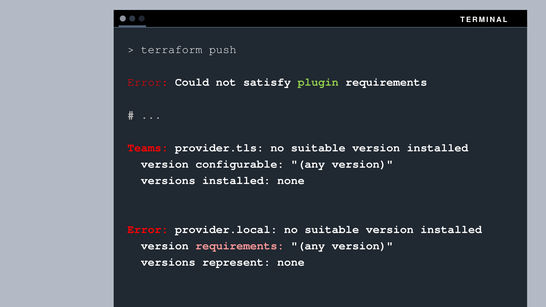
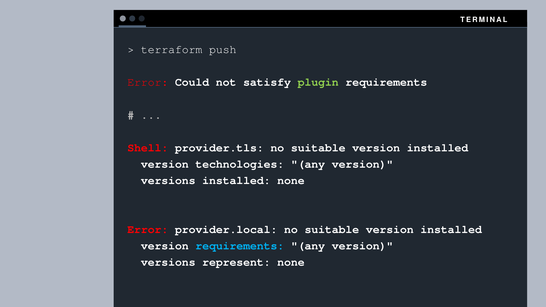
Teams: Teams -> Shell (148, 148)
configurable: configurable -> technologies (240, 164)
requirements colour: pink -> light blue (240, 246)
